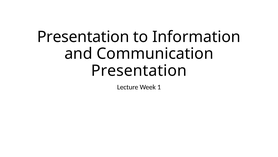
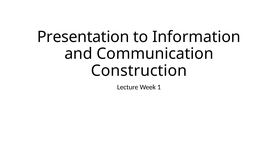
Presentation: Presentation -> Construction (139, 70)
